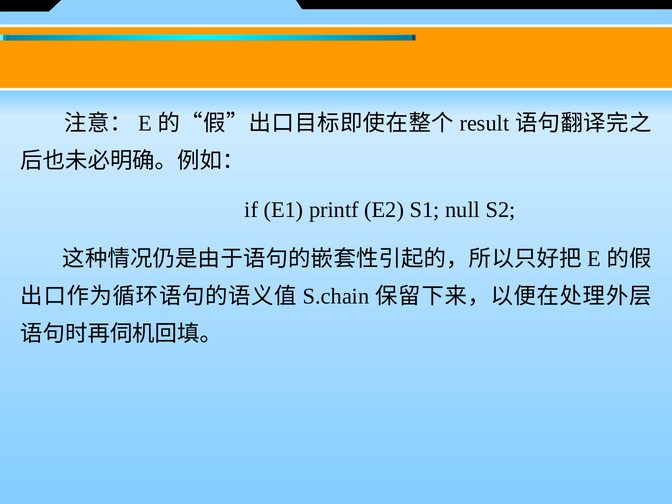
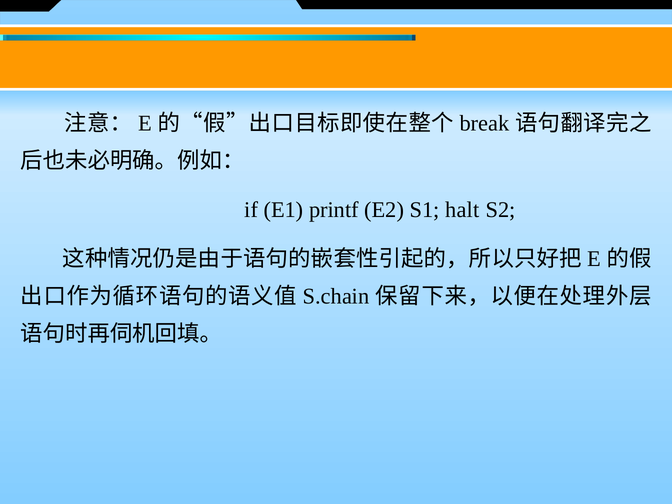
result: result -> break (484, 123)
null: null -> halt (462, 210)
